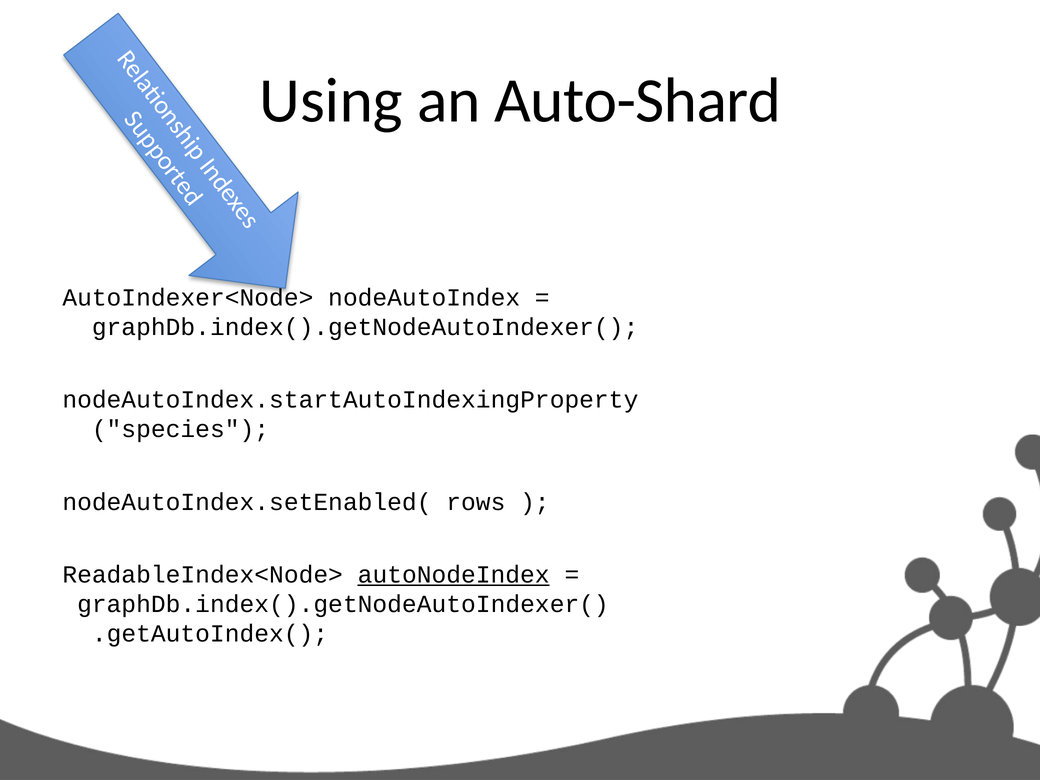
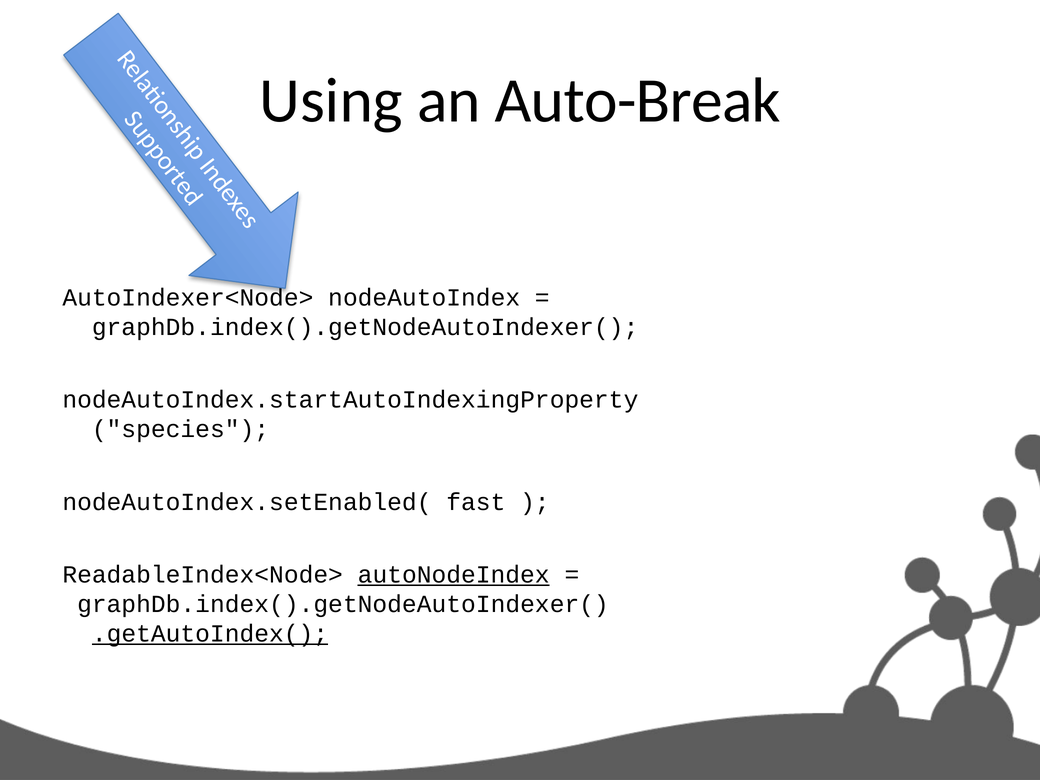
Auto-Shard: Auto-Shard -> Auto-Break (638, 101)
rows: rows -> fast (476, 502)
.getAutoIndex( underline: none -> present (210, 634)
